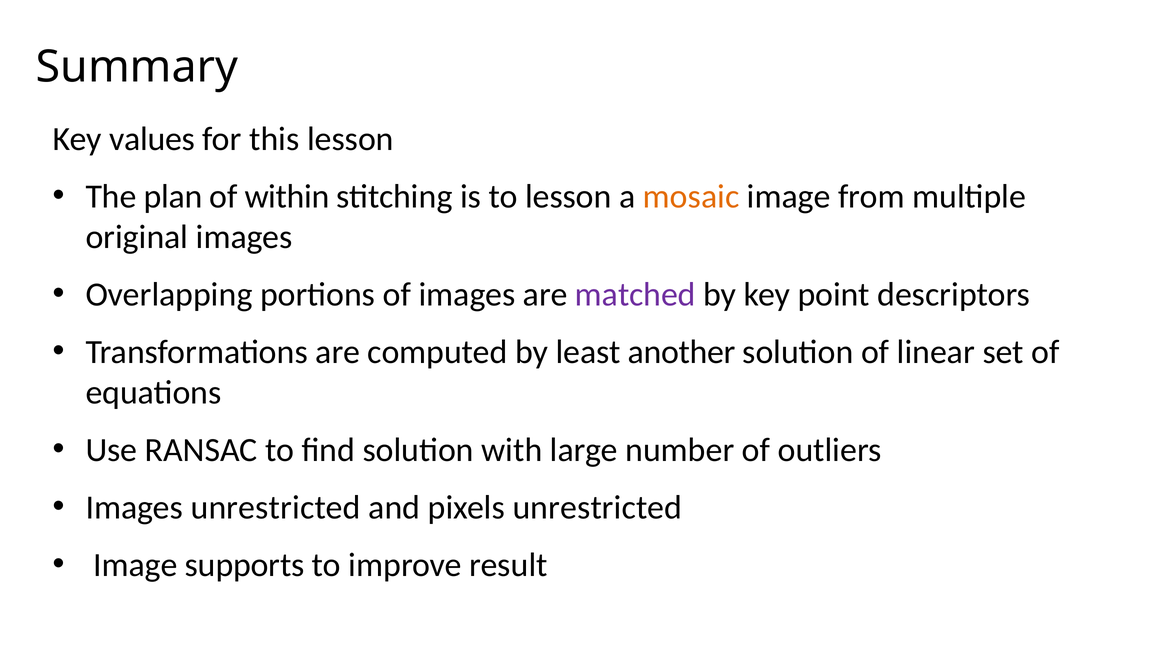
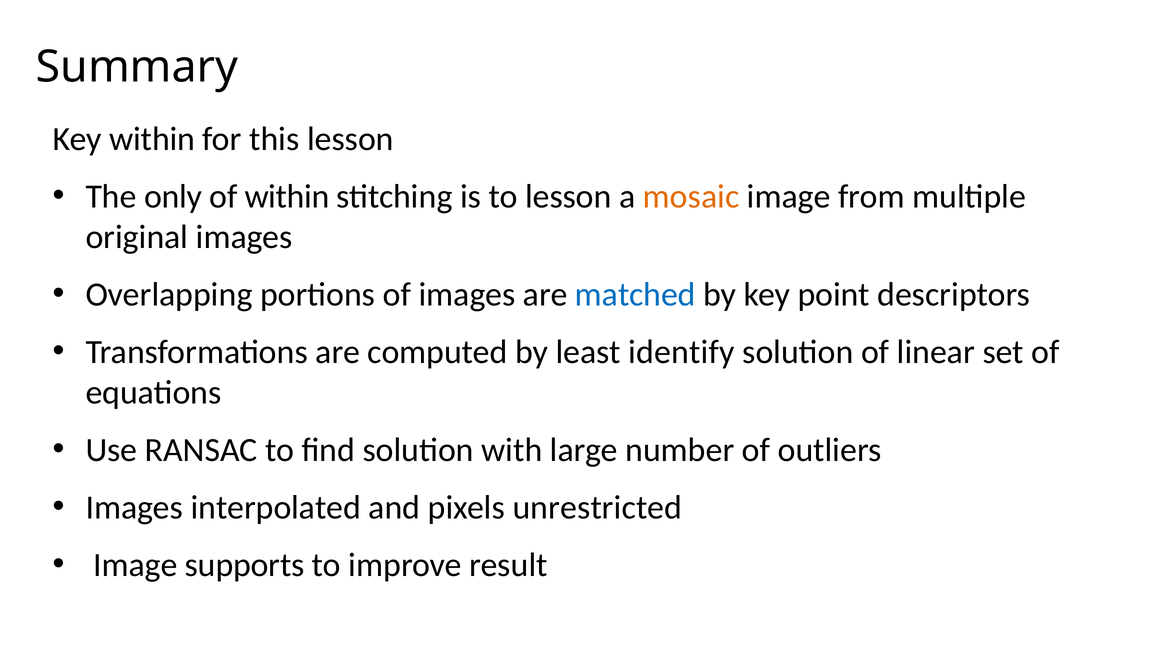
Key values: values -> within (152, 139)
plan: plan -> only (173, 197)
matched colour: purple -> blue (635, 295)
another: another -> identify (681, 352)
Images unrestricted: unrestricted -> interpolated (276, 508)
